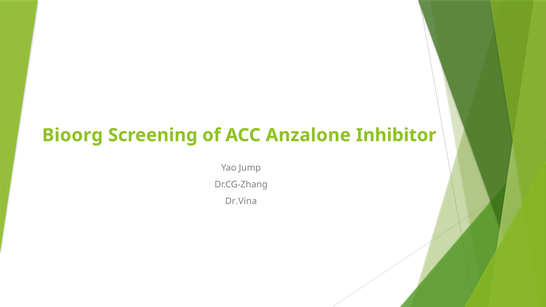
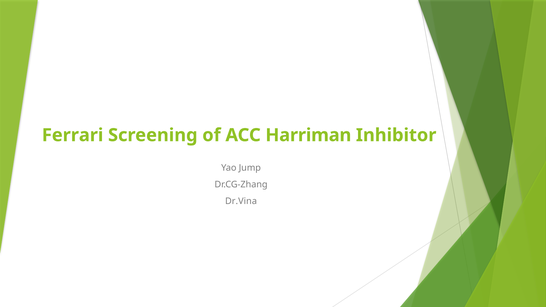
Bioorg: Bioorg -> Ferrari (73, 135)
Anzalone: Anzalone -> Harriman (308, 135)
